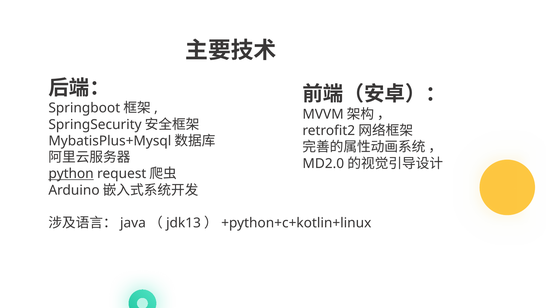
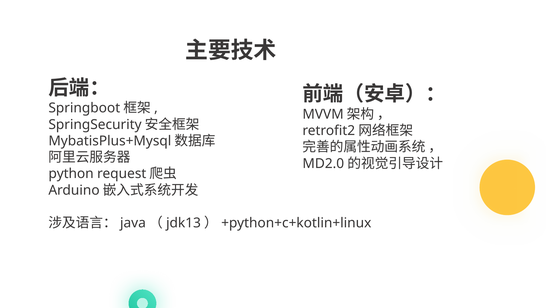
python underline: present -> none (71, 174)
